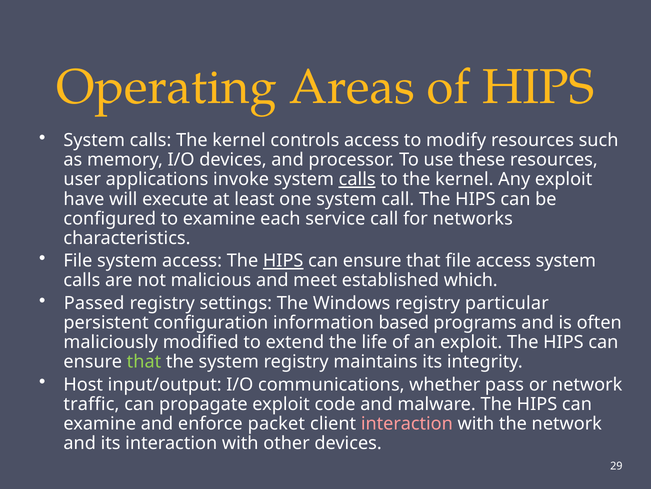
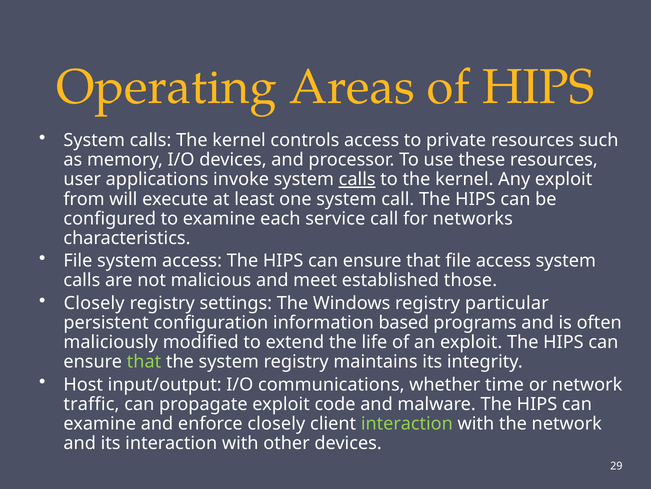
modify: modify -> private (456, 140)
have: have -> from (84, 199)
HIPS underline: present -> none (283, 261)
which: which -> those (471, 280)
Passed: Passed -> Closely (94, 303)
pass: pass -> time (504, 384)
enforce packet: packet -> closely (276, 423)
interaction colour: pink -> light green (407, 423)
